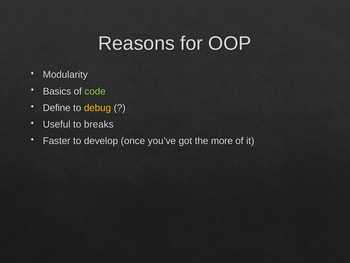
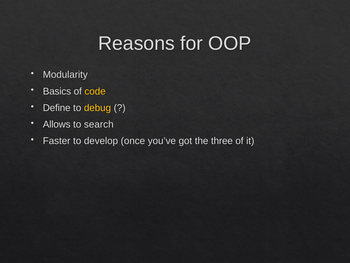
code colour: light green -> yellow (95, 91)
Useful: Useful -> Allows (57, 124)
breaks: breaks -> search (99, 124)
more: more -> three (222, 141)
